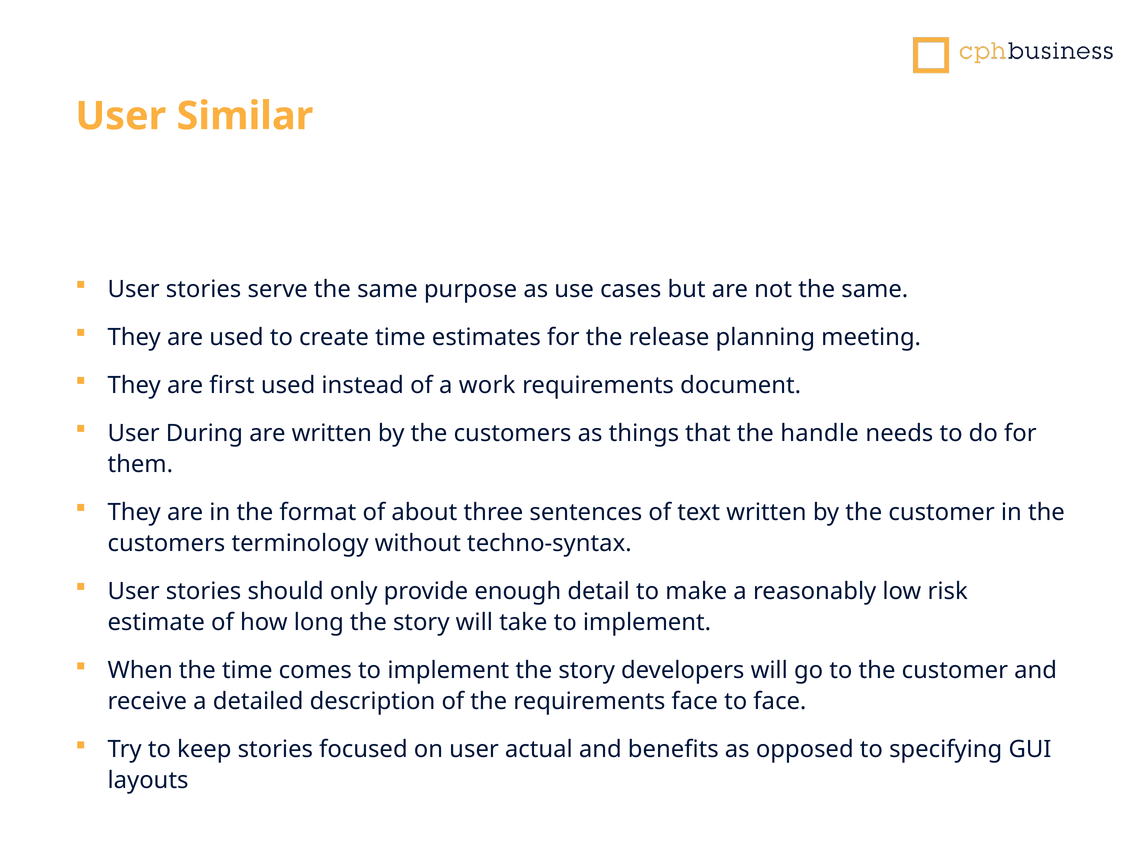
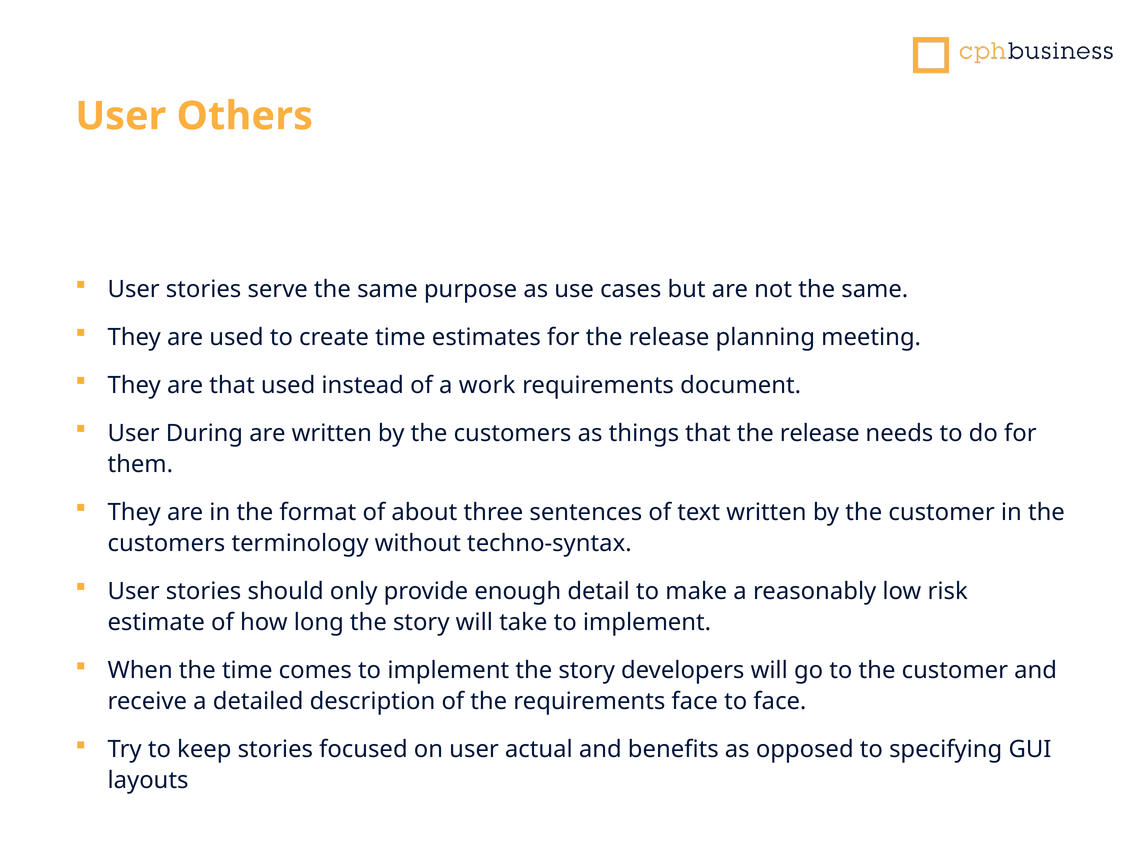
Similar: Similar -> Others (245, 116)
are first: first -> that (232, 386)
that the handle: handle -> release (820, 434)
